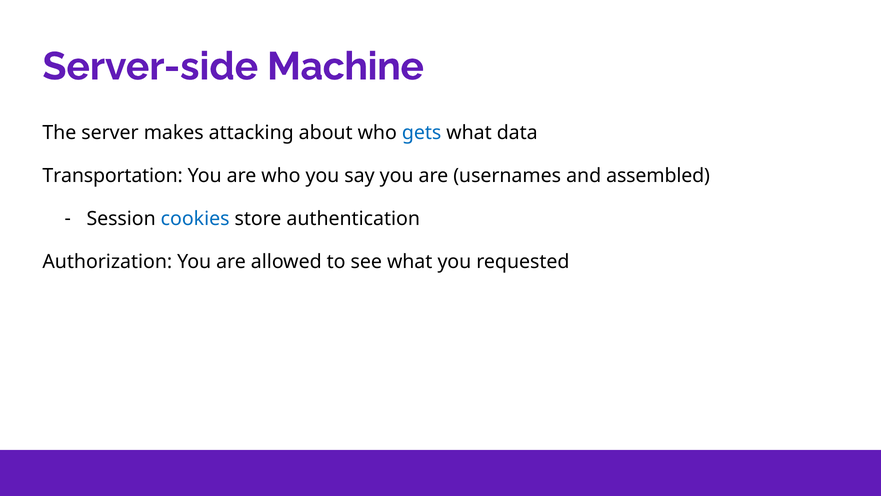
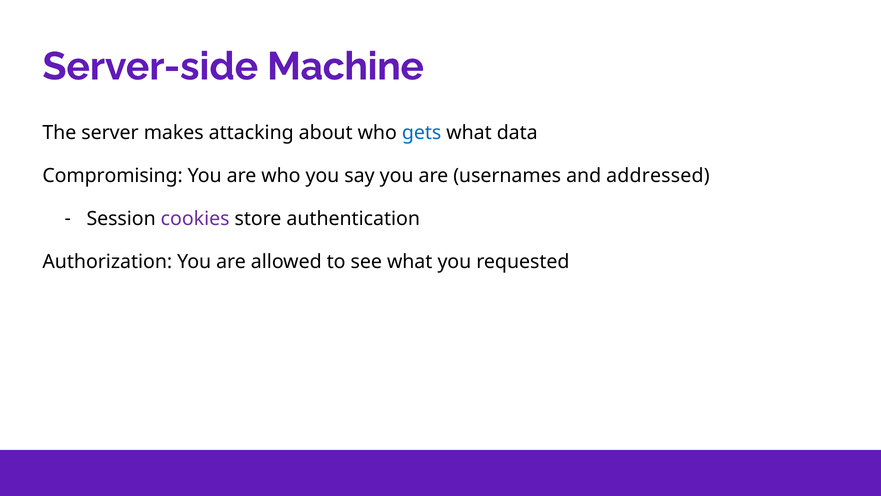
Transportation: Transportation -> Compromising (113, 176)
assembled: assembled -> addressed (658, 176)
cookies colour: blue -> purple (195, 219)
